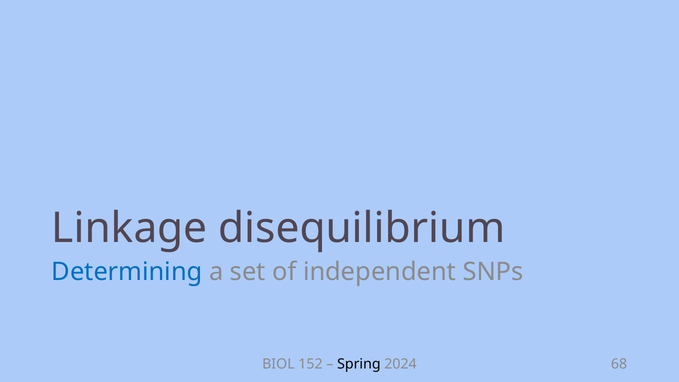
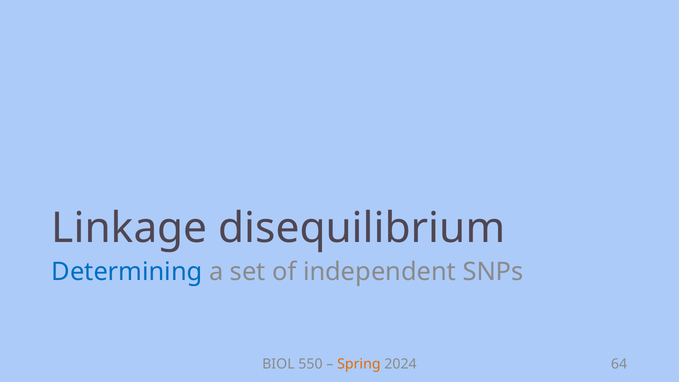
152: 152 -> 550 (311, 364)
Spring colour: black -> orange (359, 364)
68: 68 -> 64 (619, 364)
